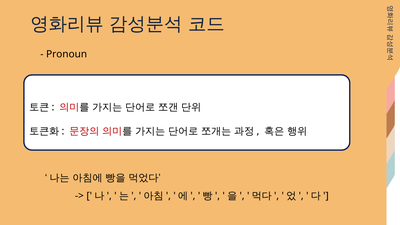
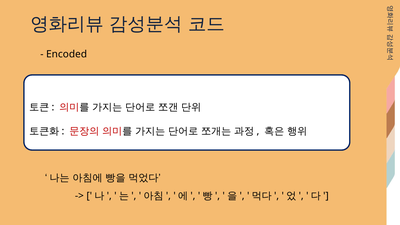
Pronoun: Pronoun -> Encoded (67, 54)
